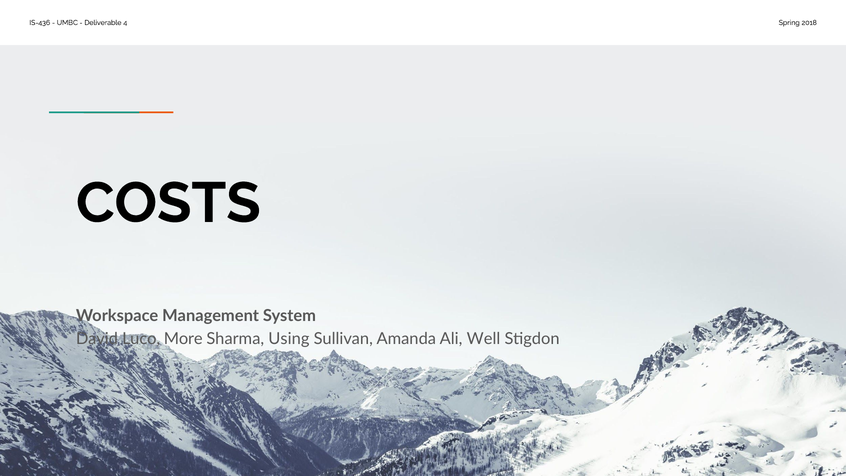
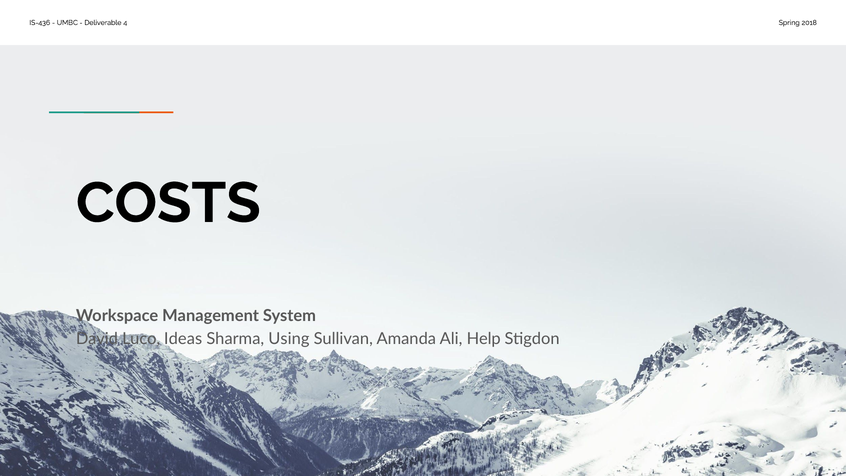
More: More -> Ideas (183, 339)
Well: Well -> Help (484, 339)
